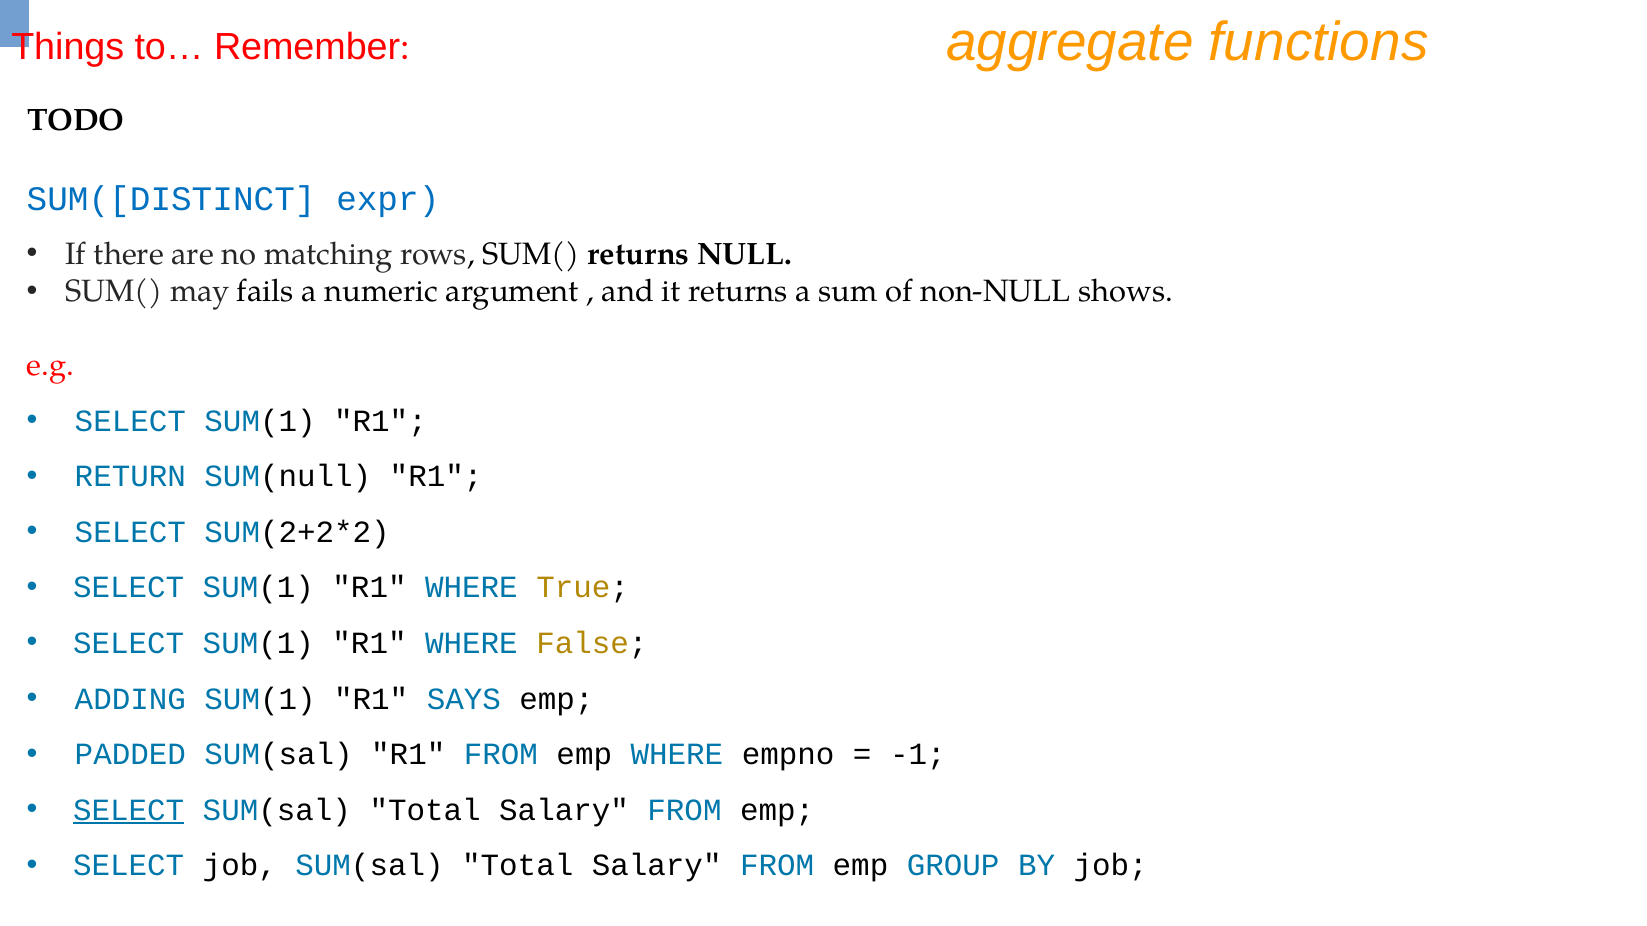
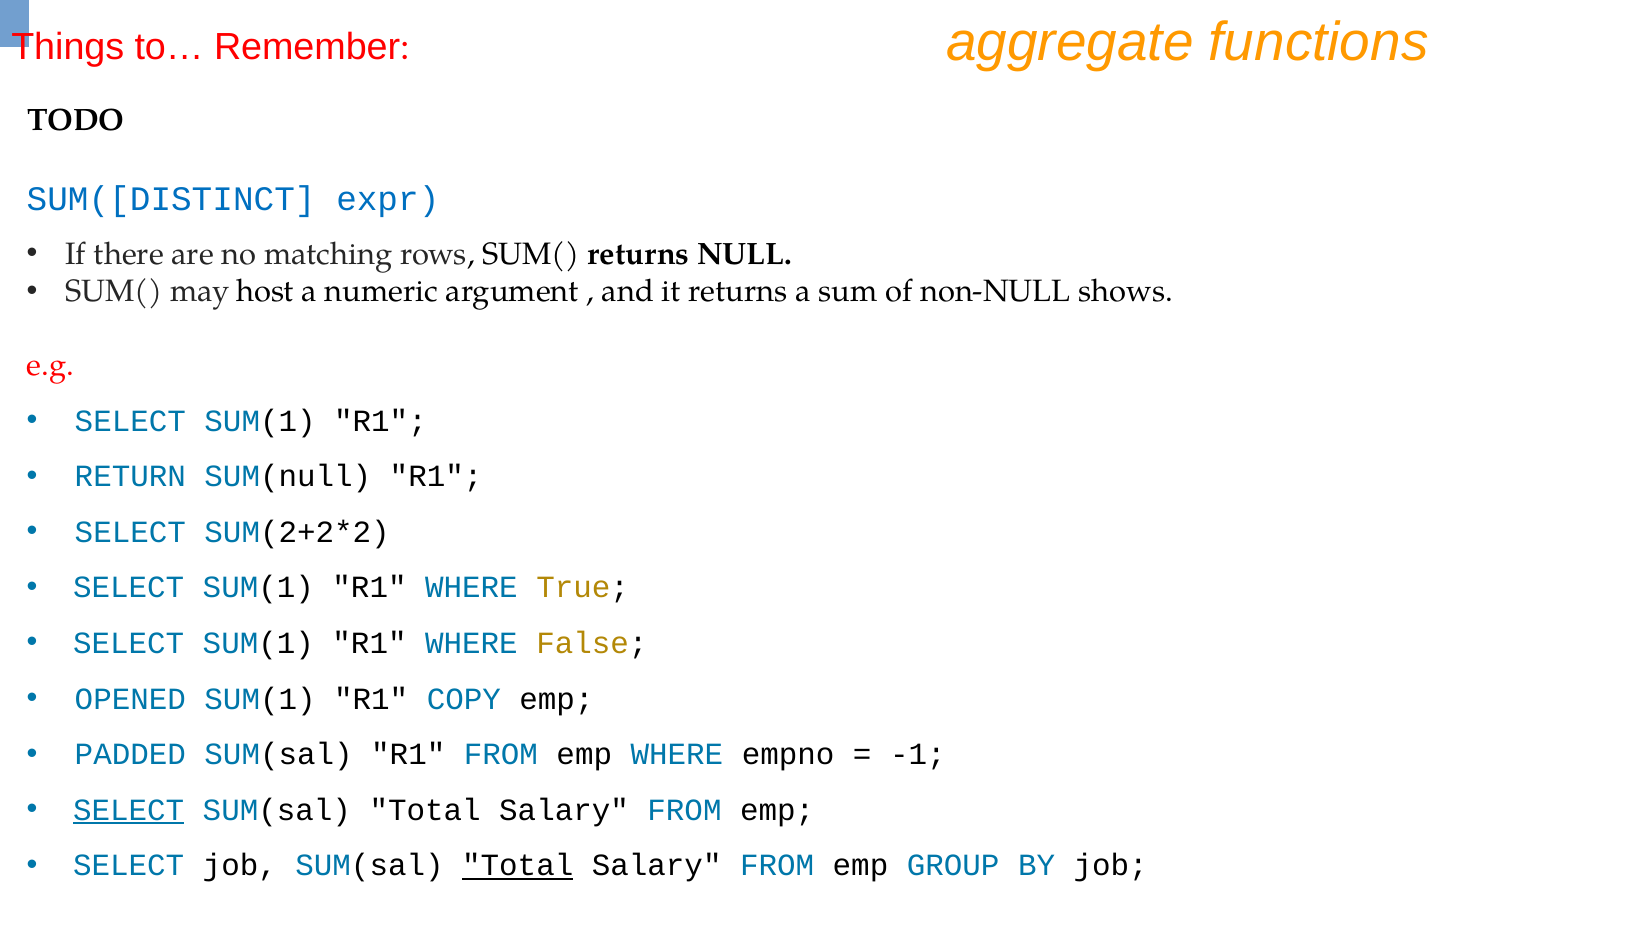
fails: fails -> host (265, 292)
ADDING: ADDING -> OPENED (130, 699)
SAYS: SAYS -> COPY (464, 699)
Total underline: none -> present (518, 866)
